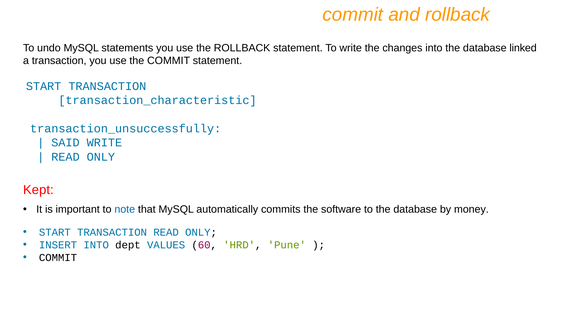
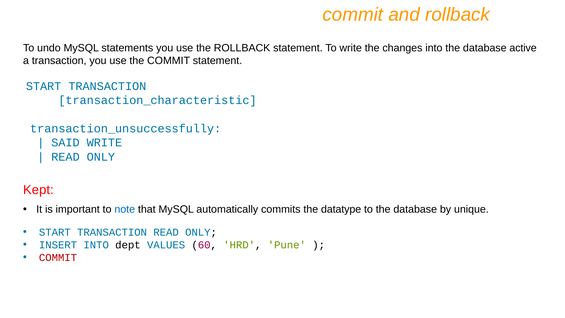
linked: linked -> active (523, 48)
software: software -> datatype (341, 209)
money: money -> unique (471, 209)
COMMIT colour: black -> red (58, 257)
